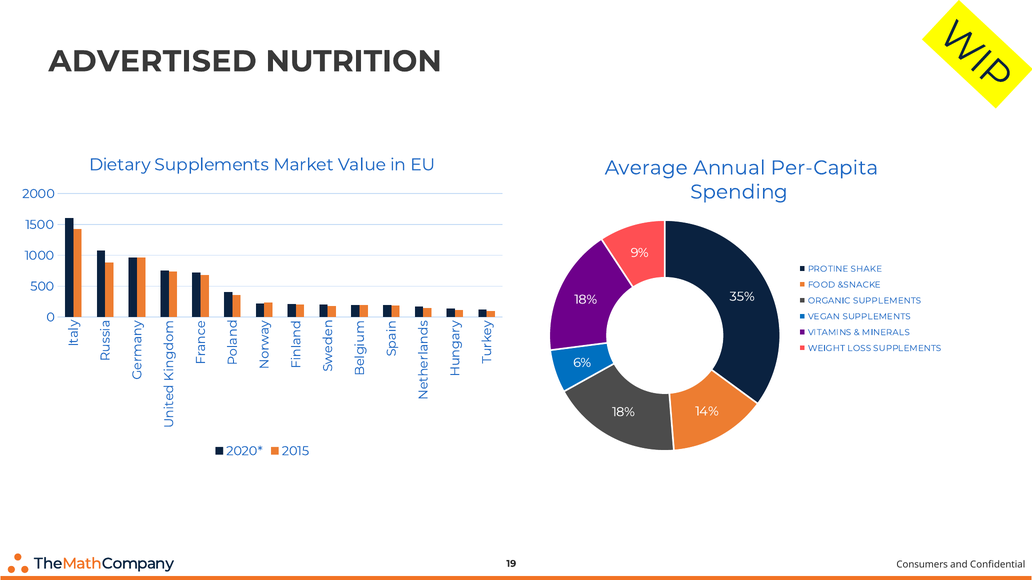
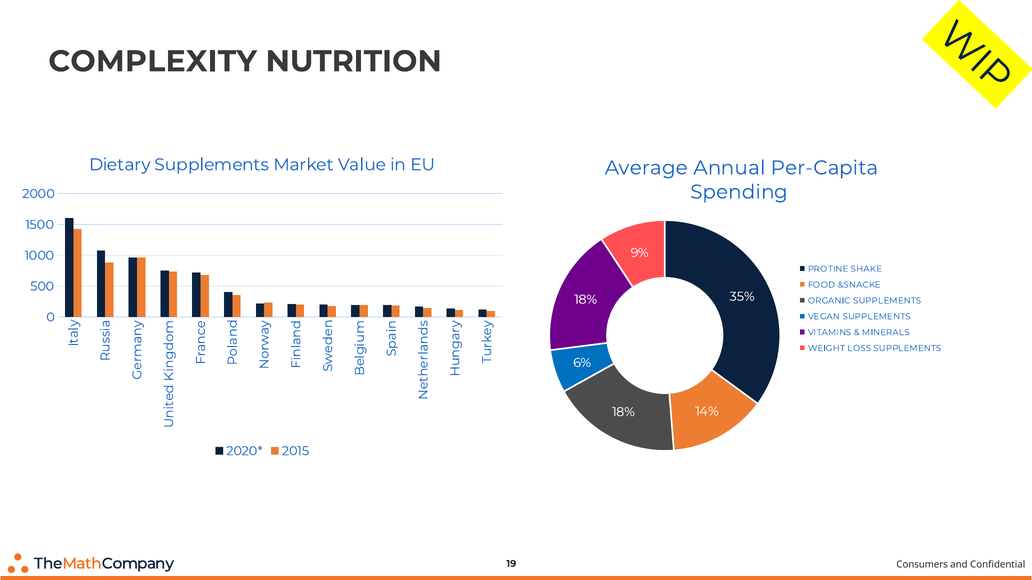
ADVERTISED: ADVERTISED -> COMPLEXITY (153, 61)
